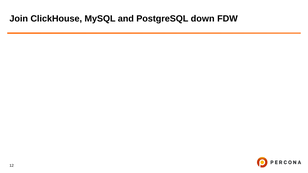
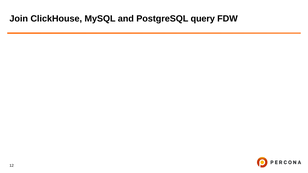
down: down -> query (203, 19)
